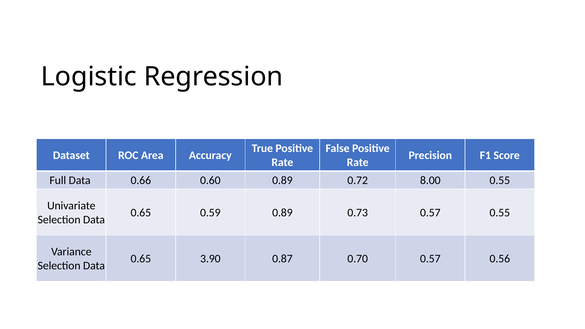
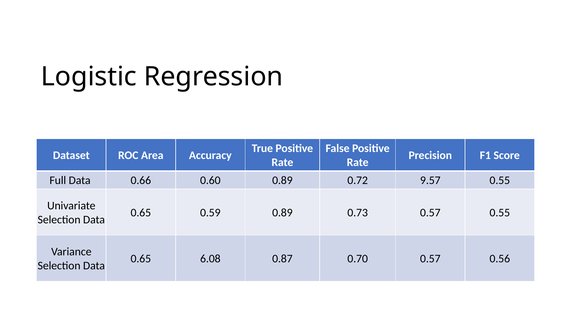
8.00: 8.00 -> 9.57 (430, 181)
3.90: 3.90 -> 6.08 (210, 259)
